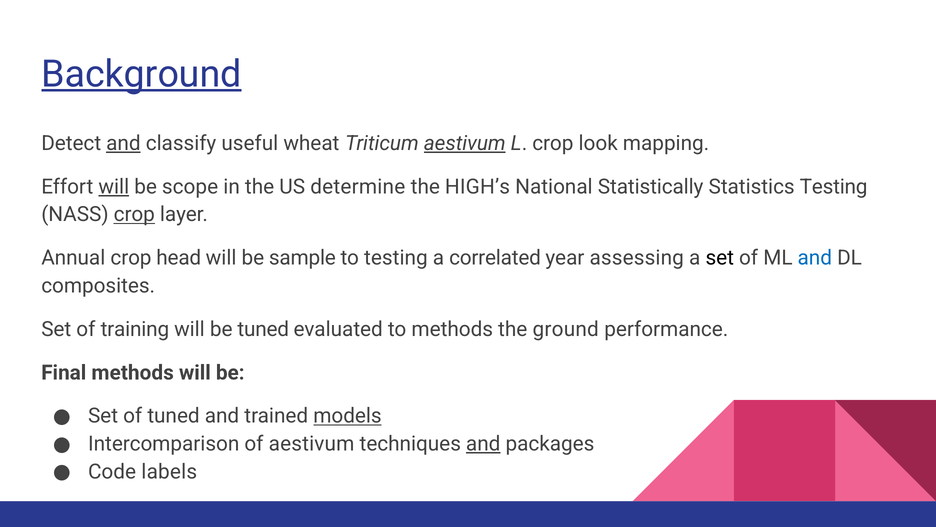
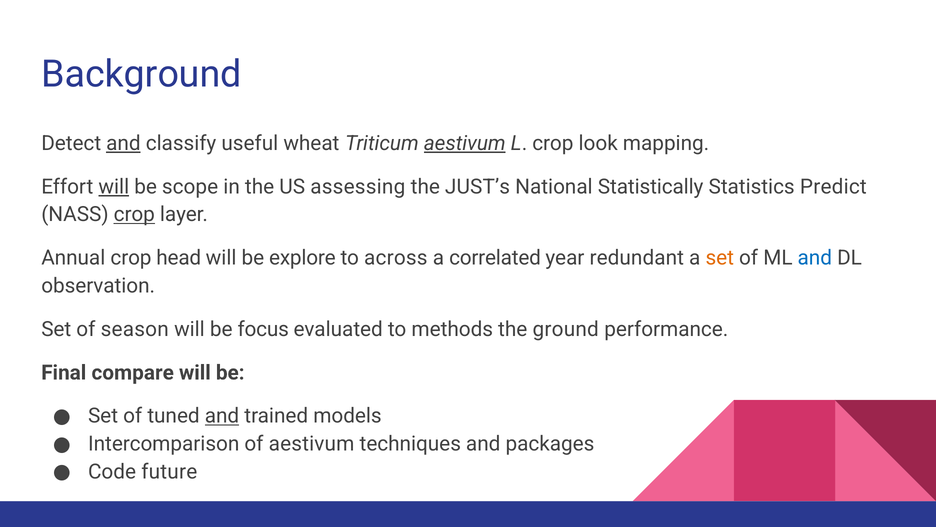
Background underline: present -> none (141, 74)
determine: determine -> assessing (358, 187)
HIGH’s: HIGH’s -> JUST’s (478, 187)
Statistics Testing: Testing -> Predict (833, 187)
sample: sample -> explore (302, 258)
to testing: testing -> across (396, 258)
assessing: assessing -> redundant (637, 258)
set colour: black -> orange (720, 258)
composites: composites -> observation (98, 286)
training: training -> season (135, 329)
be tuned: tuned -> focus (263, 329)
Final methods: methods -> compare (133, 372)
and underline: none -> present (222, 416)
models underline: present -> none (347, 416)
and underline: present -> none (483, 443)
labels: labels -> future (169, 471)
